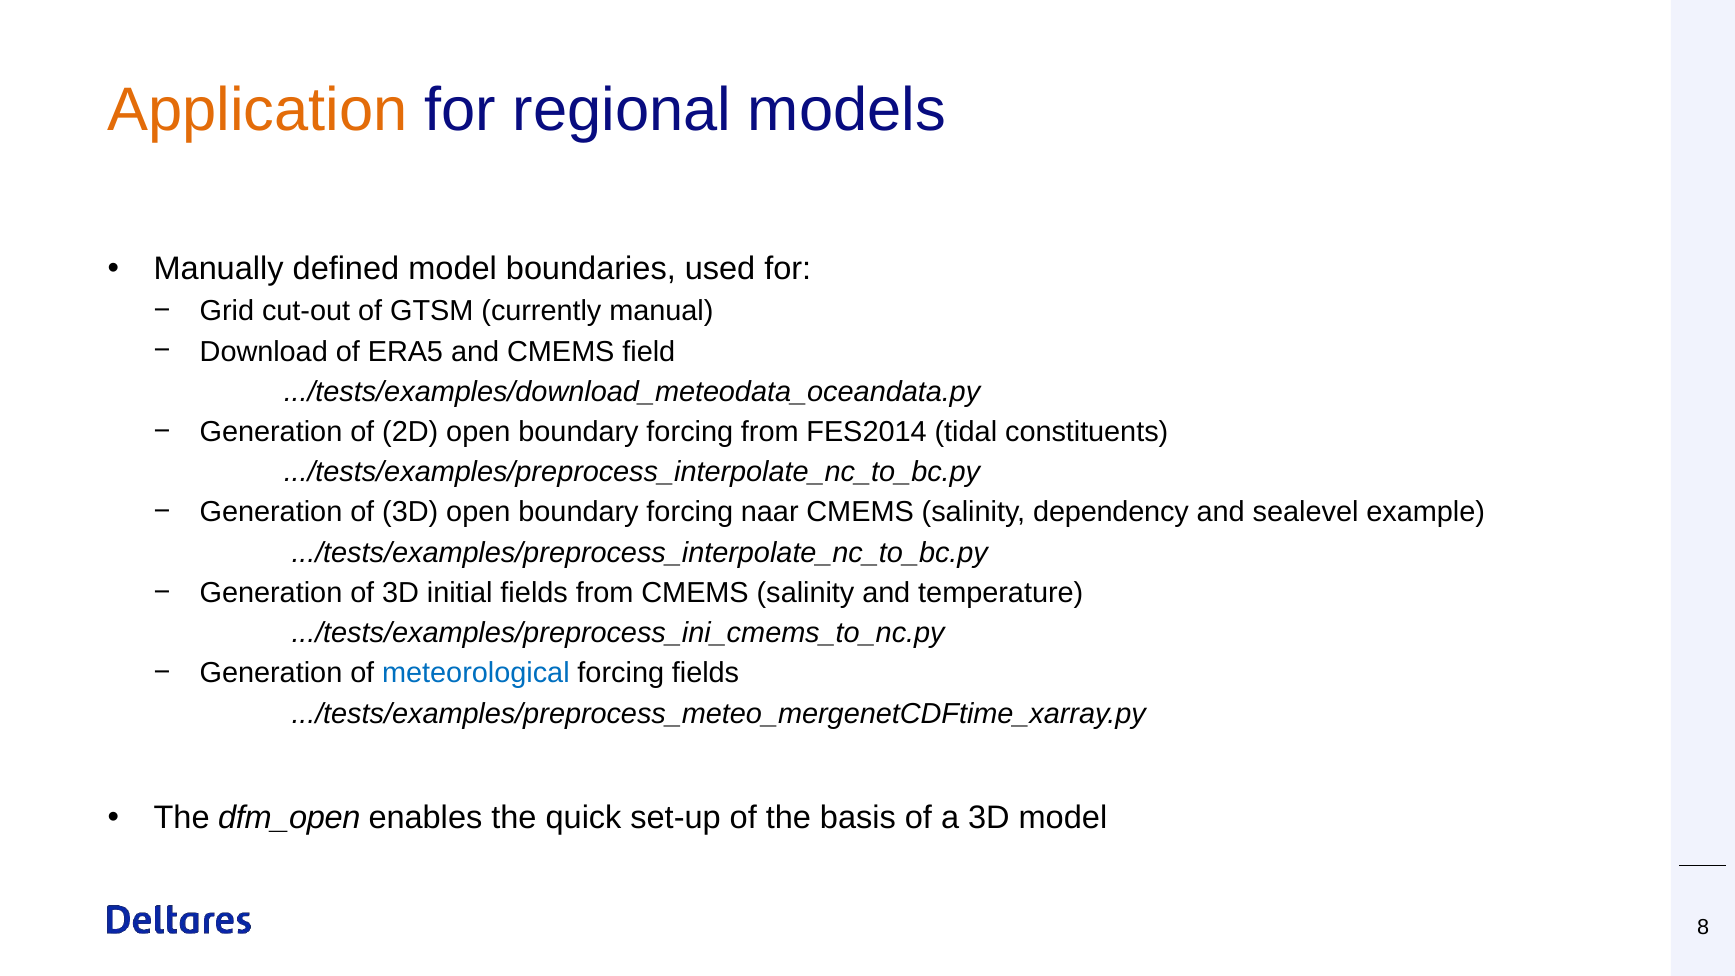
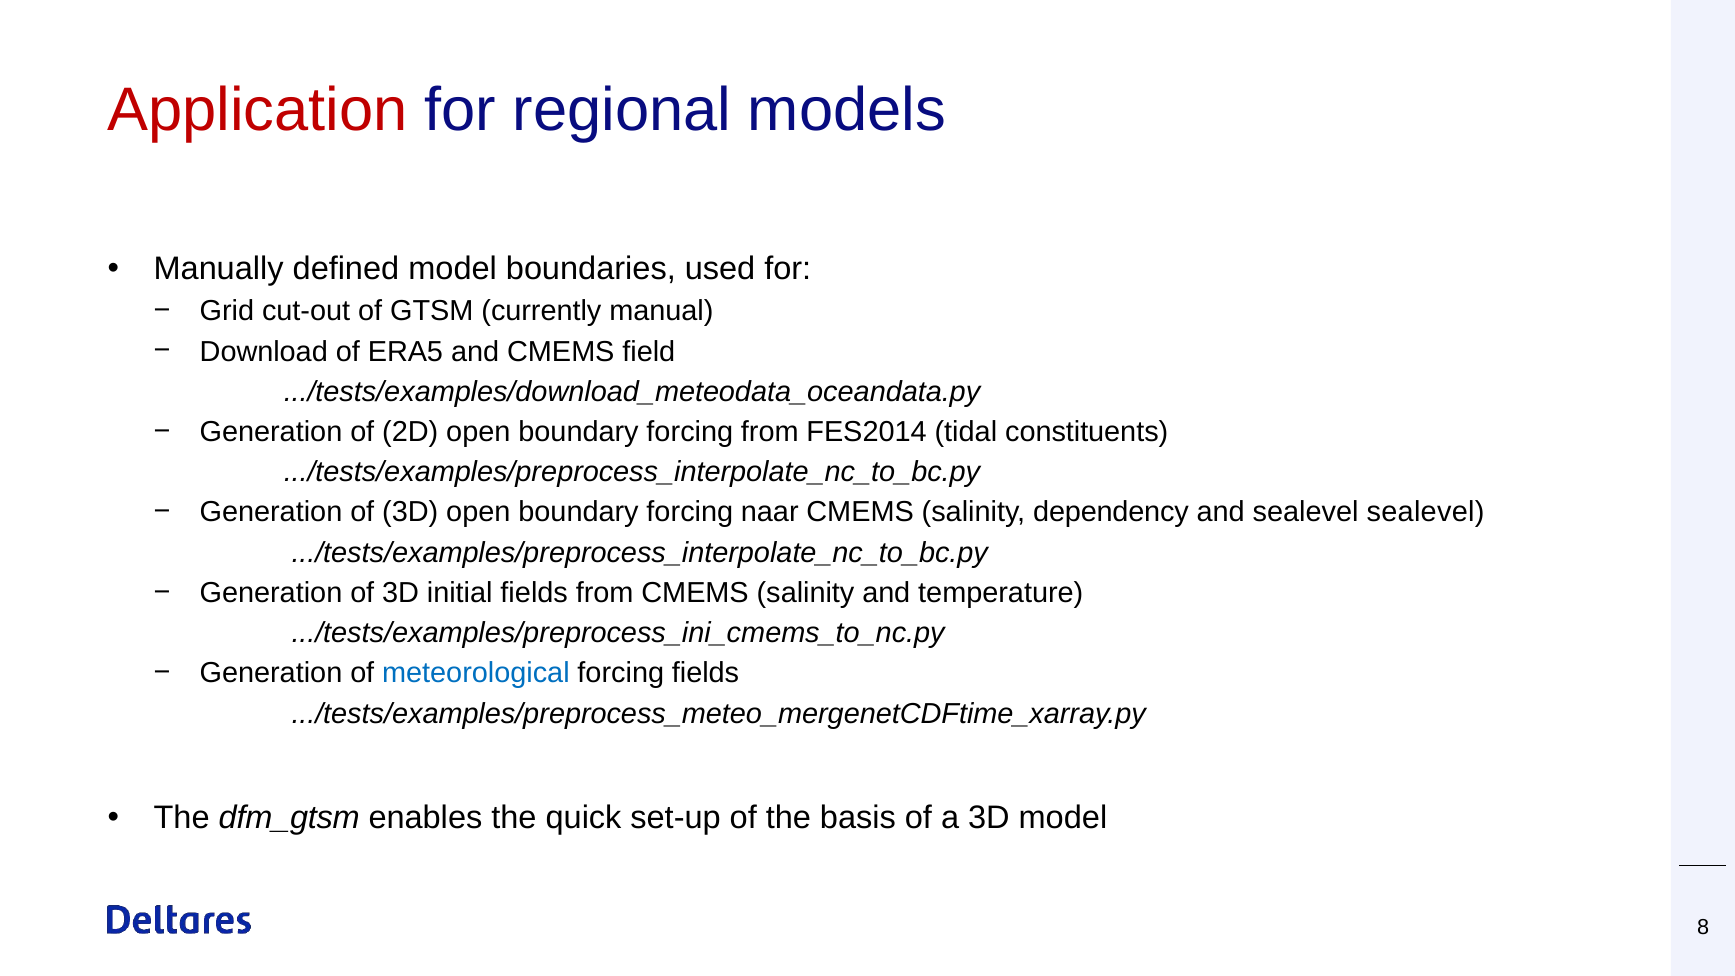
Application colour: orange -> red (258, 110)
sealevel example: example -> sealevel (1426, 512)
dfm_open: dfm_open -> dfm_gtsm (289, 818)
